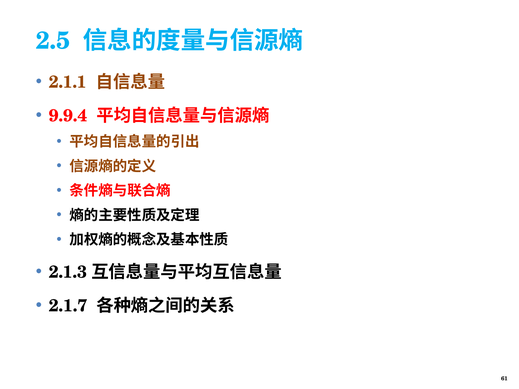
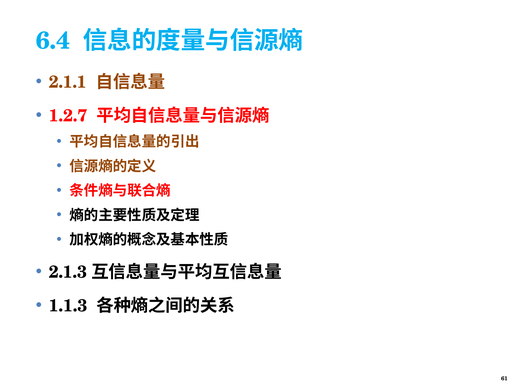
2.5: 2.5 -> 6.4 (53, 41)
9.9.4: 9.9.4 -> 1.2.7 (68, 116)
2.1.7: 2.1.7 -> 1.1.3 (68, 306)
